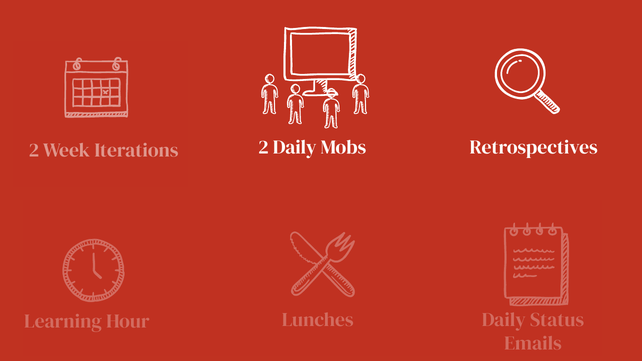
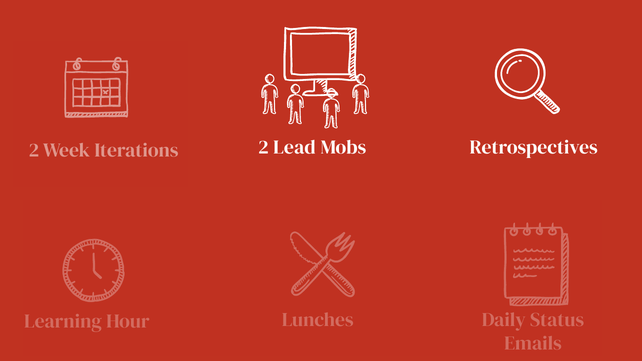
2 Daily: Daily -> Lead (294, 147)
